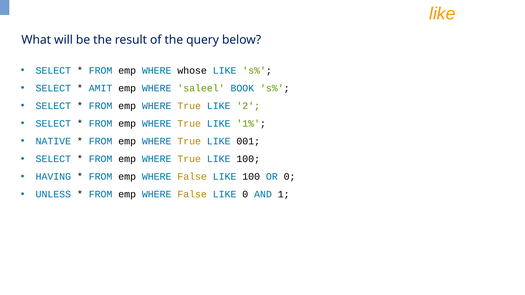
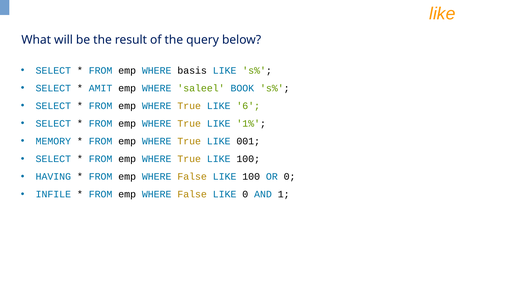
whose: whose -> basis (192, 71)
2: 2 -> 6 (248, 106)
NATIVE: NATIVE -> MEMORY (53, 141)
UNLESS: UNLESS -> INFILE (53, 195)
